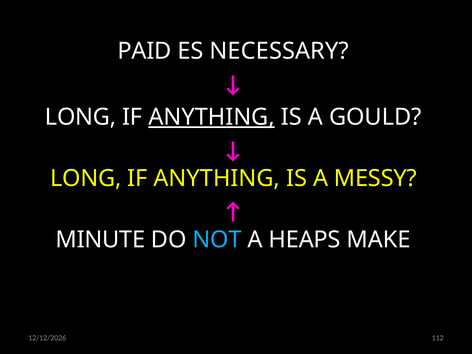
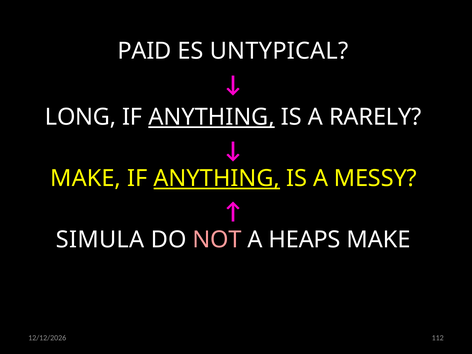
NECESSARY: NECESSARY -> UNTYPICAL (279, 51)
GOULD: GOULD -> RARELY (375, 117)
LONG: LONG -> MAKE (86, 178)
ANYTHING underline: none -> present (217, 178)
MINUTE: MINUTE -> SIMULA (100, 240)
NOT colour: light blue -> pink (217, 240)
